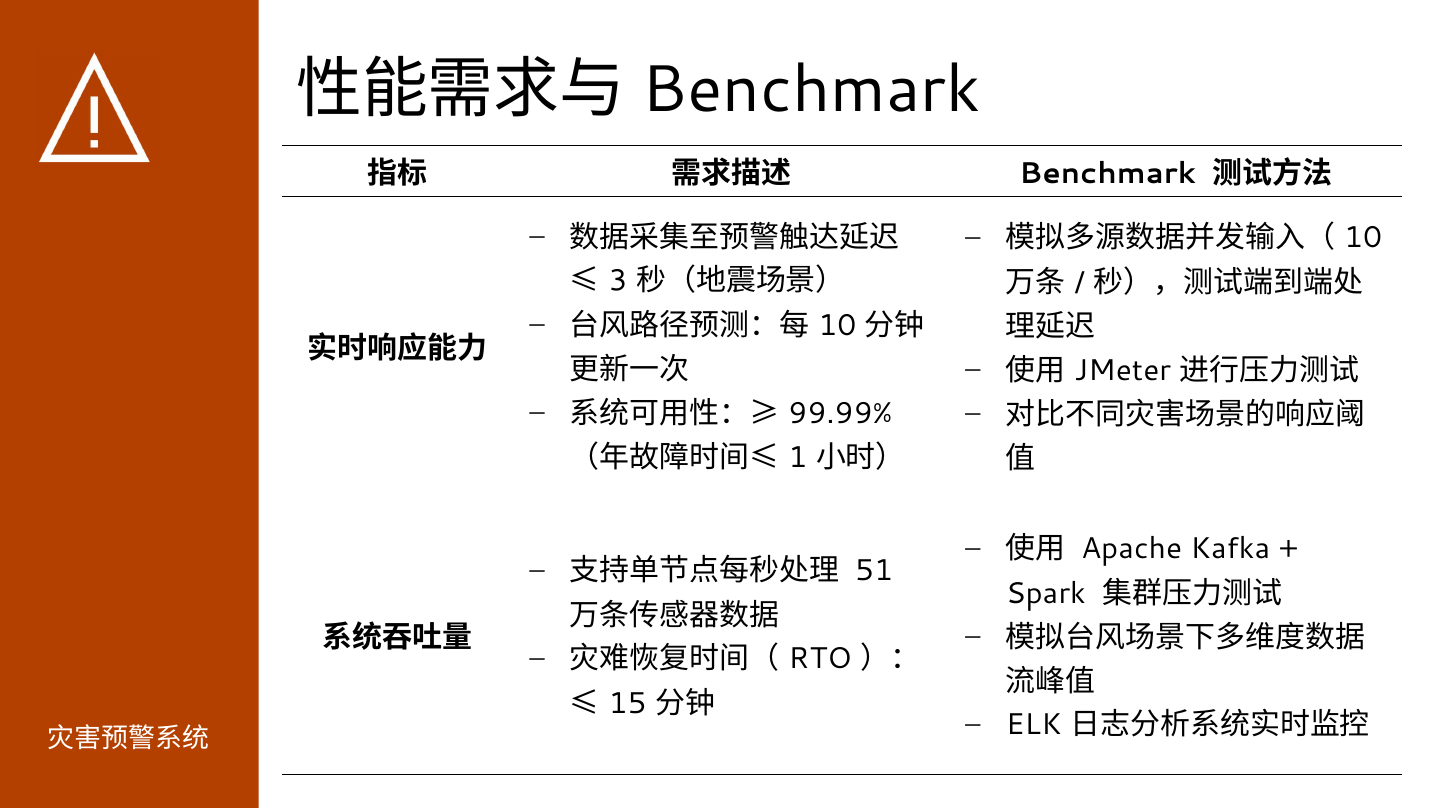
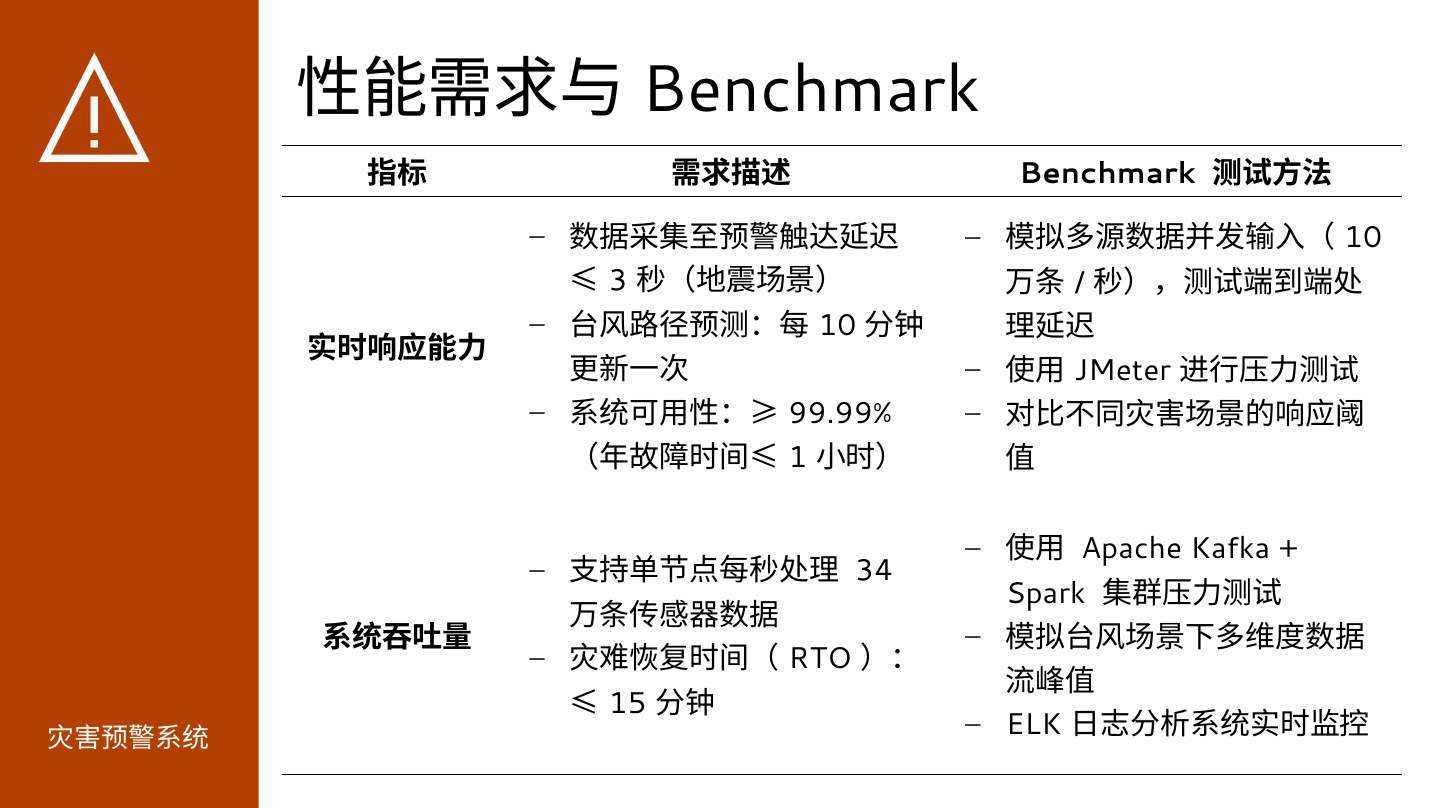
51: 51 -> 34 (874, 570)
